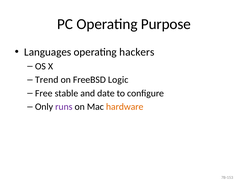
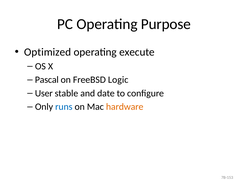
Languages: Languages -> Optimized (48, 52)
hackers: hackers -> execute (137, 52)
Trend: Trend -> Pascal (47, 80)
Free: Free -> User (44, 93)
runs colour: purple -> blue (64, 107)
